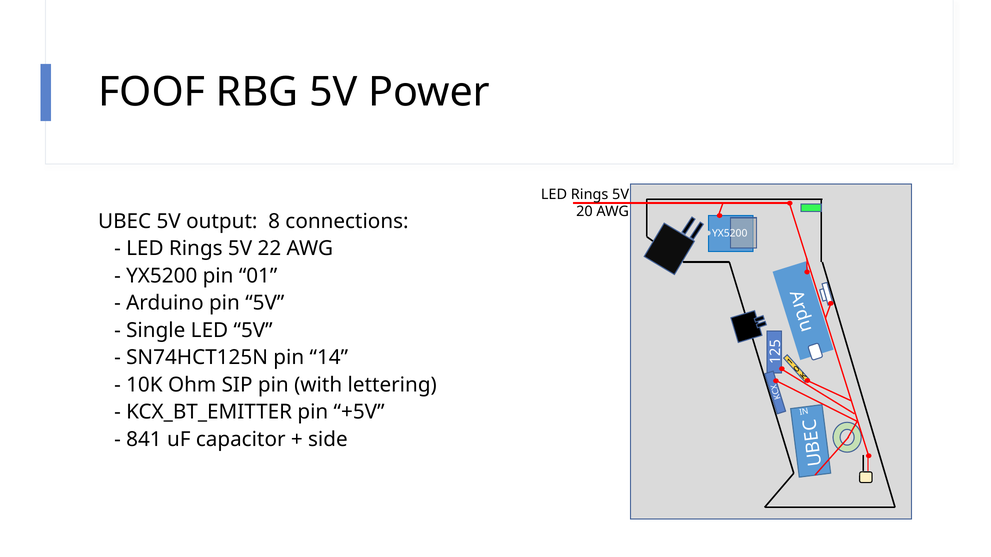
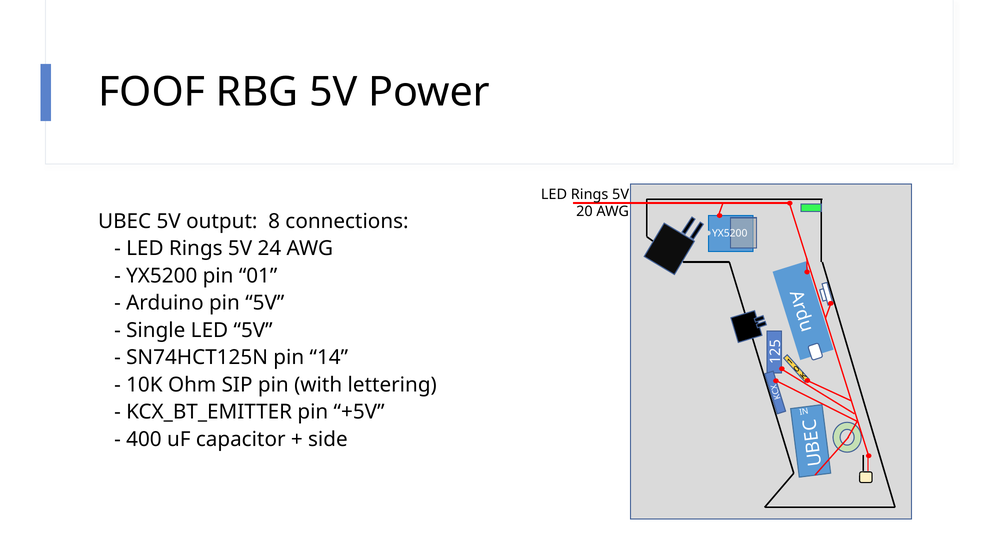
22: 22 -> 24 (269, 249)
841: 841 -> 400 (144, 440)
